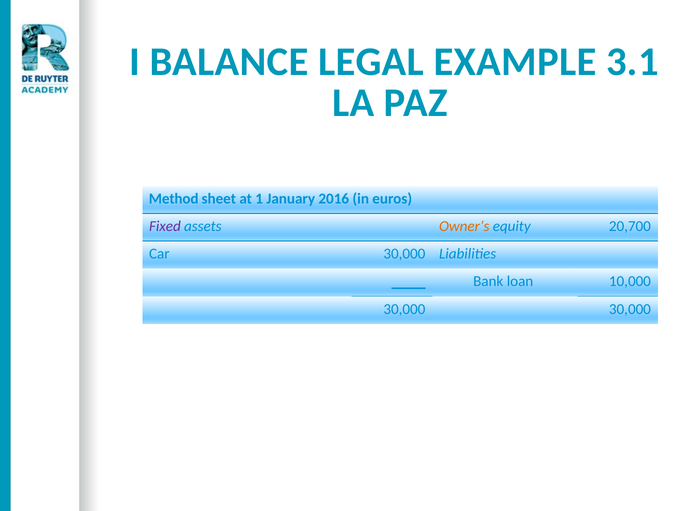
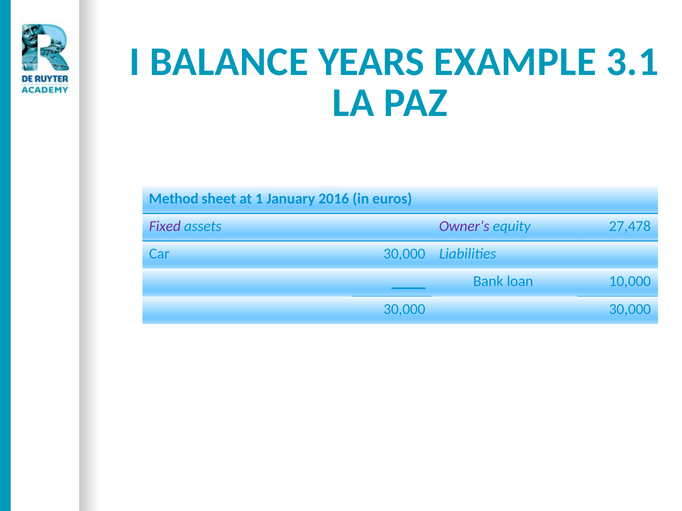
LEGAL: LEGAL -> YEARS (371, 62)
Owner’s colour: orange -> purple (464, 226)
20,700: 20,700 -> 27,478 (630, 226)
